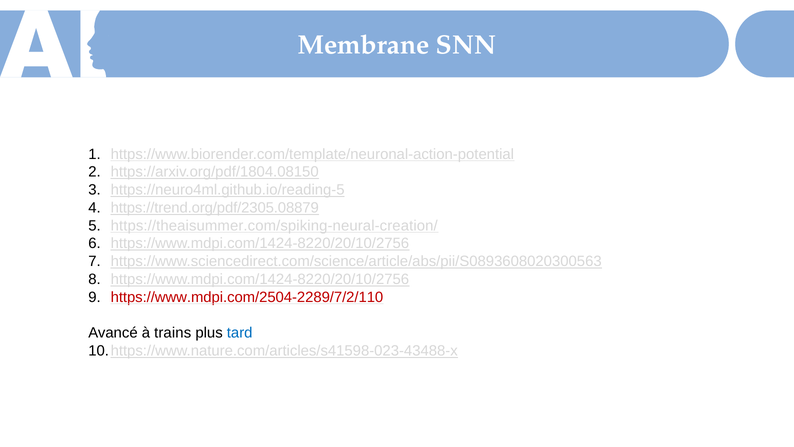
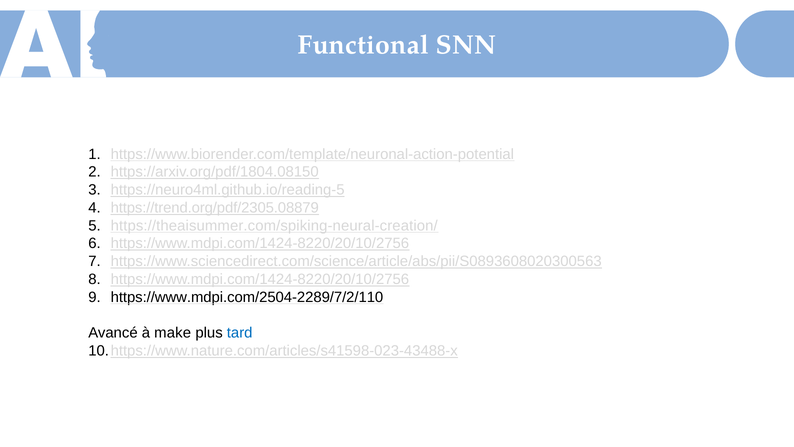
Membrane: Membrane -> Functional (363, 45)
https://www.mdpi.com/2504-2289/7/2/110 colour: red -> black (247, 297)
trains: trains -> make (173, 333)
